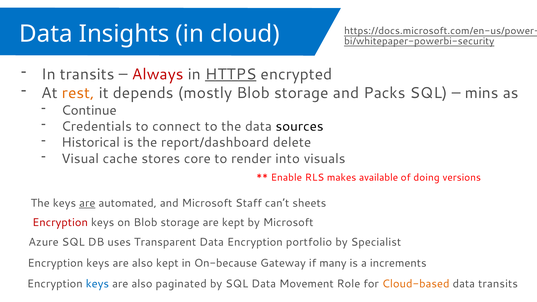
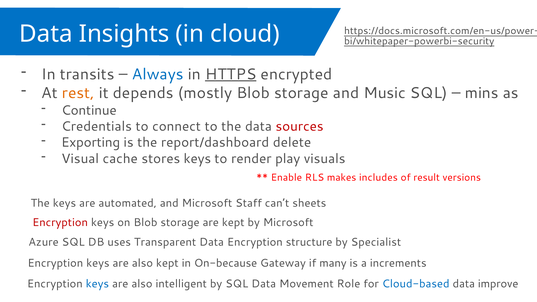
Always colour: red -> blue (158, 74)
Packs: Packs -> Music (385, 93)
sources colour: black -> red (300, 126)
Historical: Historical -> Exporting (91, 143)
stores core: core -> keys (197, 159)
into: into -> play (288, 159)
available: available -> includes (378, 177)
doing: doing -> result (427, 177)
are underline: present -> none (87, 203)
portfolio: portfolio -> structure (309, 242)
paginated: paginated -> intelligent (181, 284)
Cloud-based colour: orange -> blue (416, 284)
data transits: transits -> improve (498, 284)
